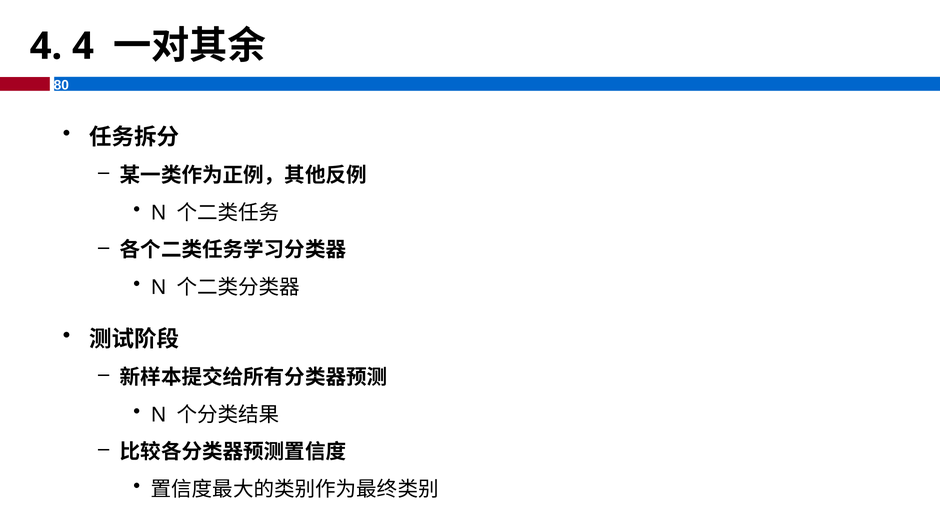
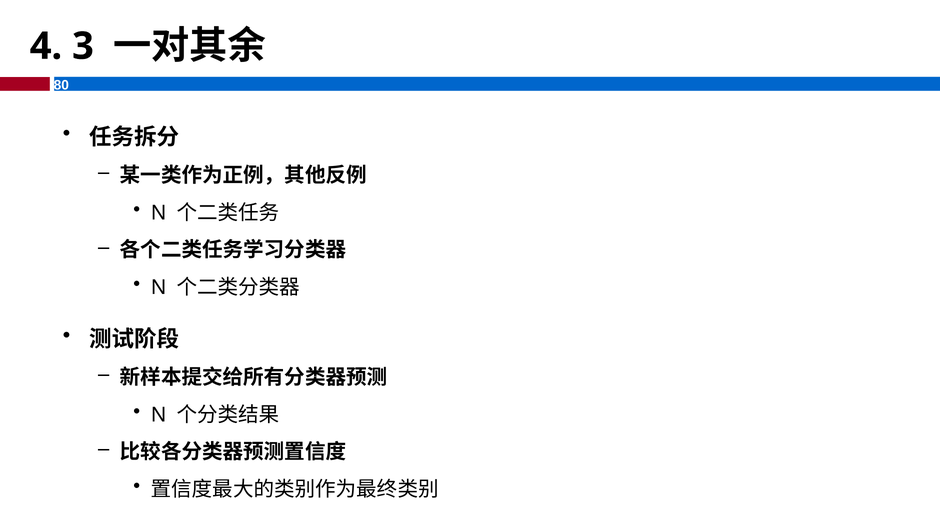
4 4: 4 -> 3 (83, 46)
